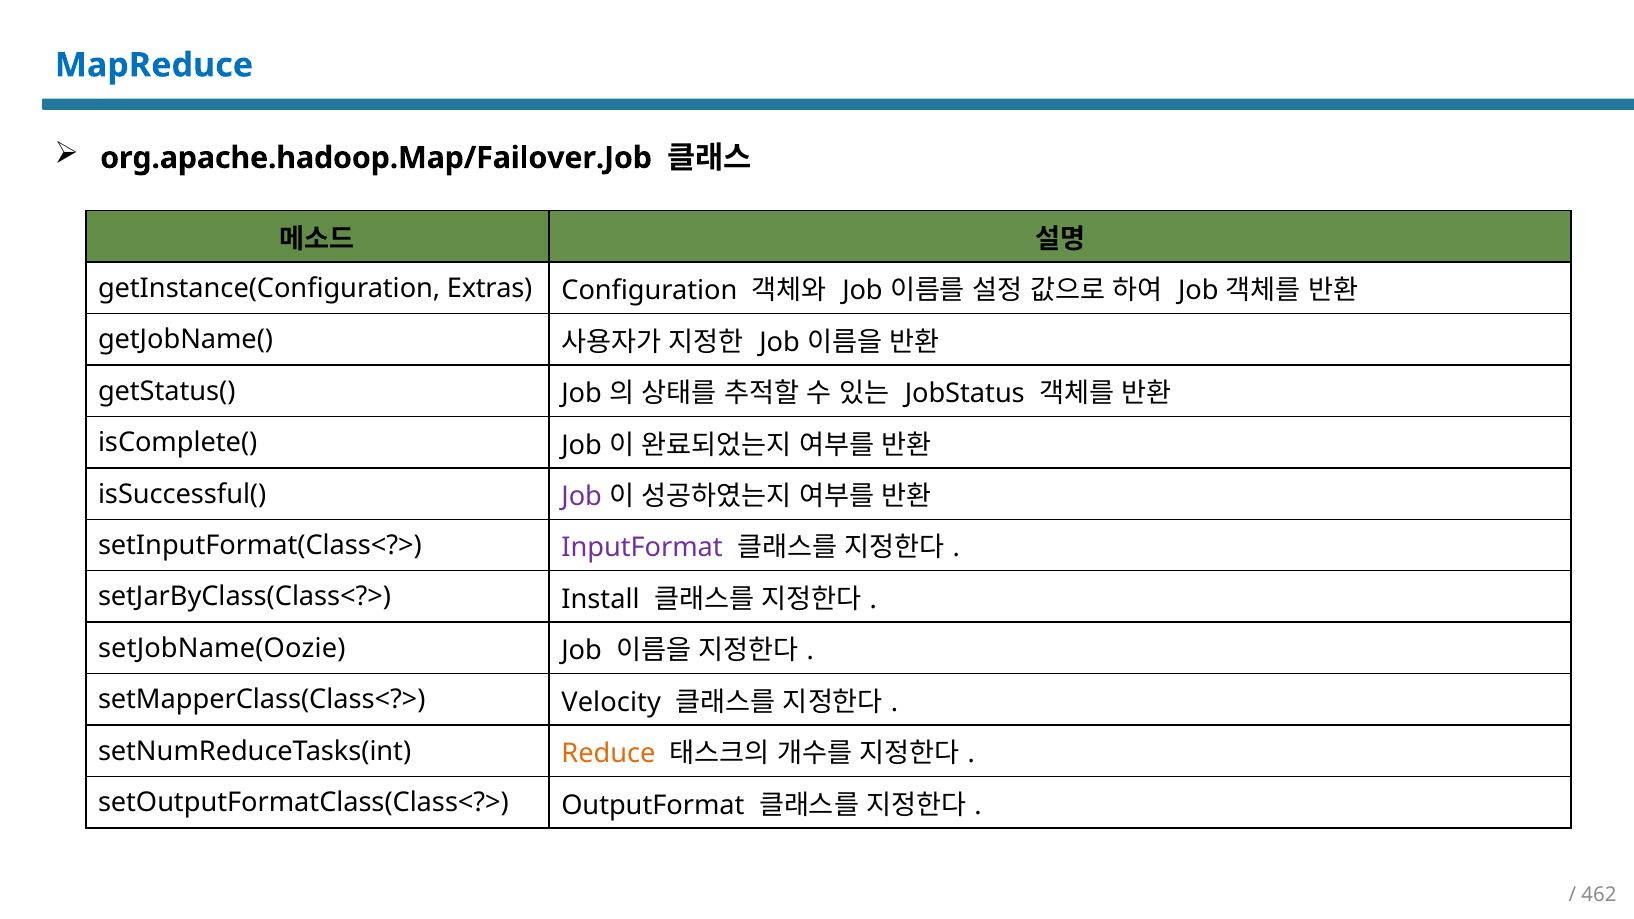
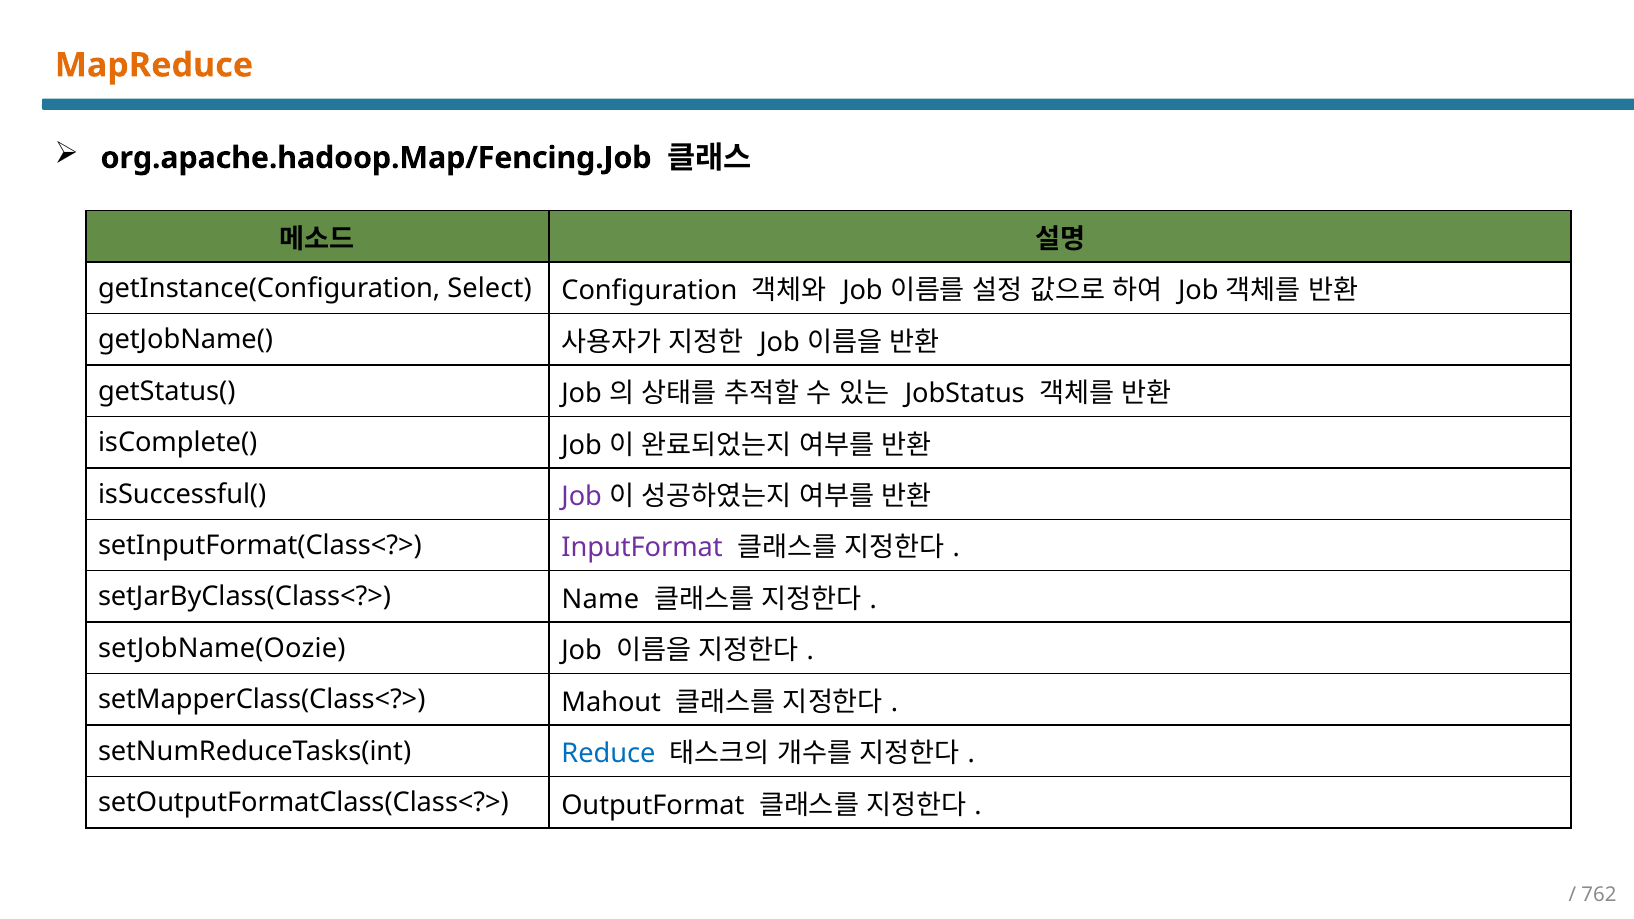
MapReduce colour: blue -> orange (154, 65)
org.apache.hadoop.Map/Failover.Job: org.apache.hadoop.Map/Failover.Job -> org.apache.hadoop.Map/Fencing.Job (376, 158)
Extras: Extras -> Select (489, 288)
Install: Install -> Name (600, 599)
Velocity: Velocity -> Mahout (611, 702)
Reduce colour: orange -> blue (608, 754)
462: 462 -> 762 (1599, 895)
